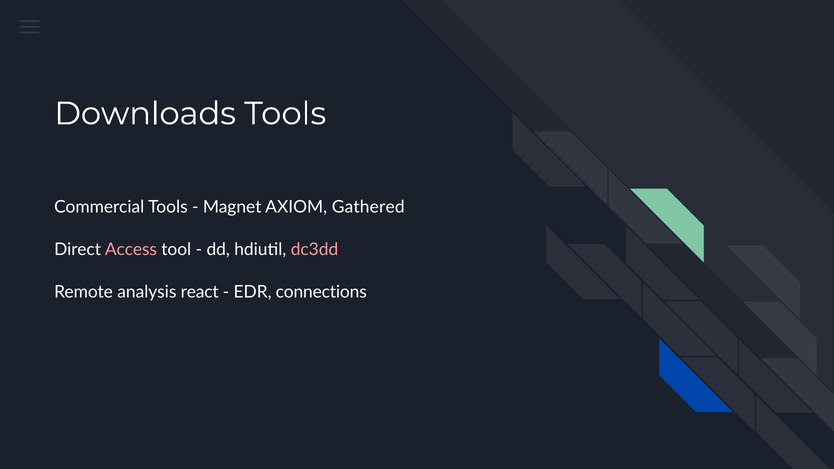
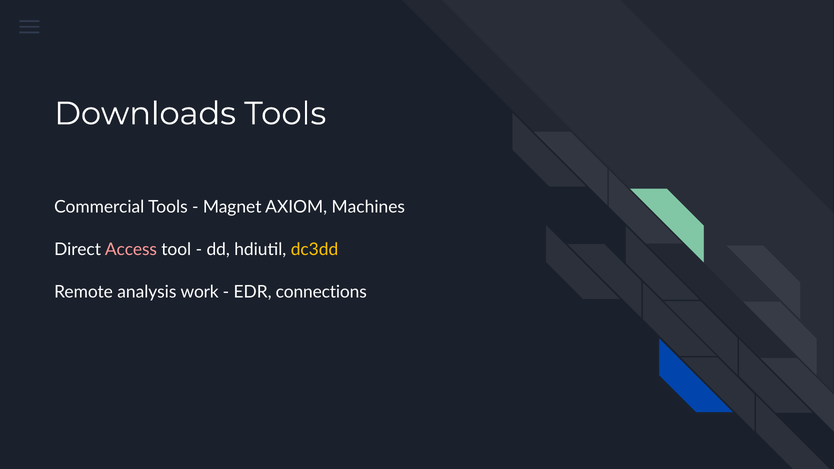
Gathered: Gathered -> Machines (368, 207)
dc3dd colour: pink -> yellow (315, 250)
react: react -> work (200, 292)
